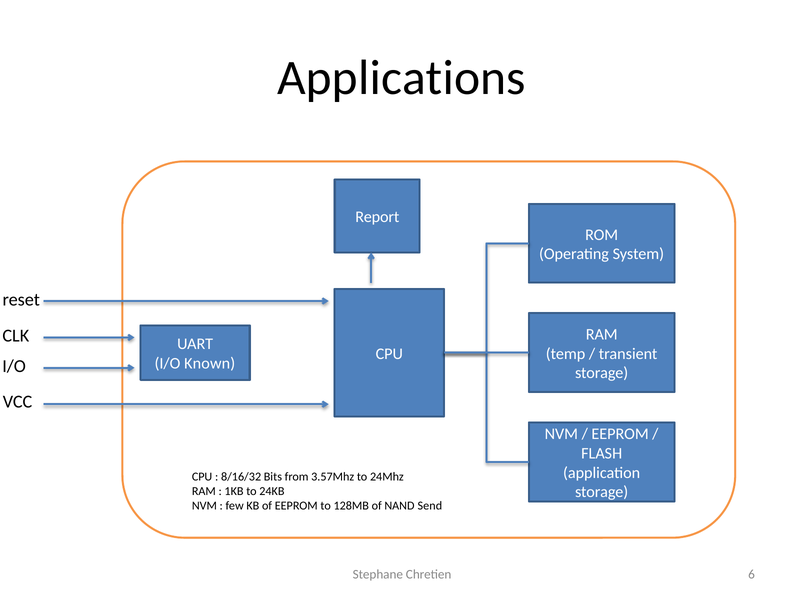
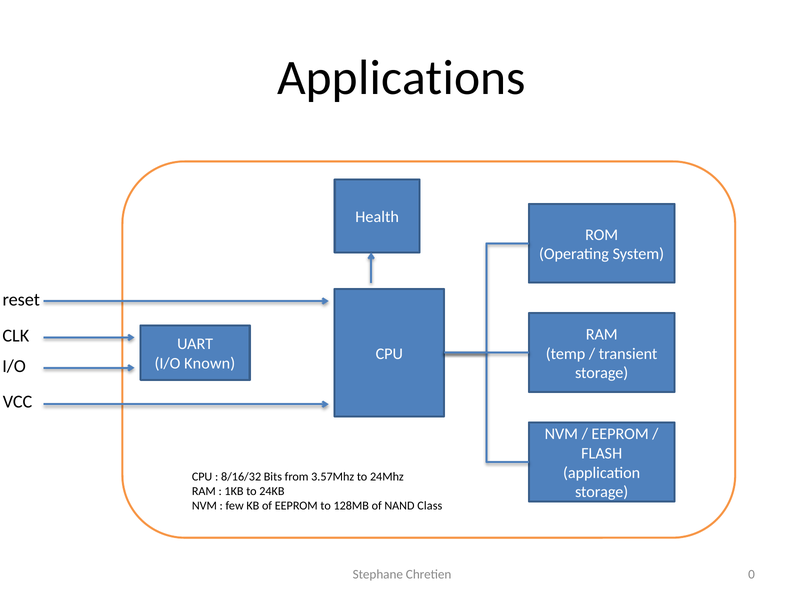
Report: Report -> Health (377, 217)
Send: Send -> Class (430, 506)
6: 6 -> 0 (752, 574)
